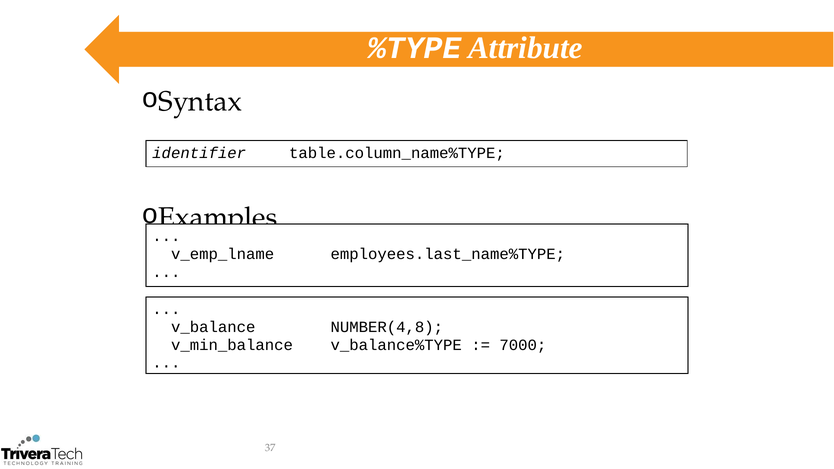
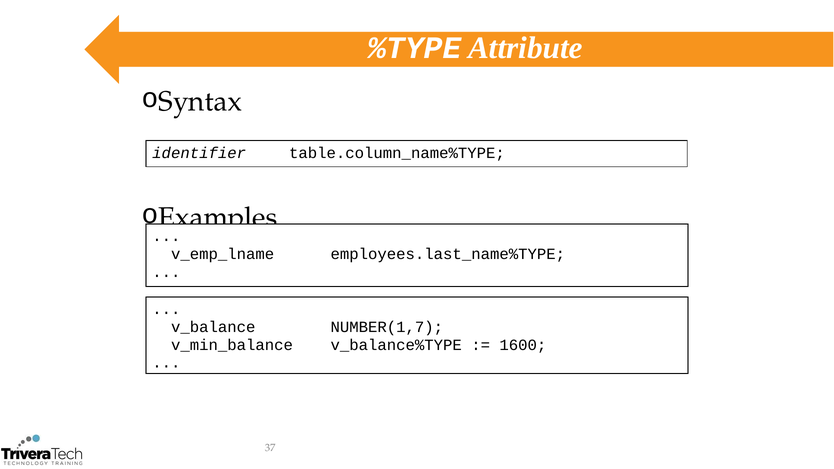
NUMBER(4,8: NUMBER(4,8 -> NUMBER(1,7 (387, 327)
7000: 7000 -> 1600 (523, 345)
